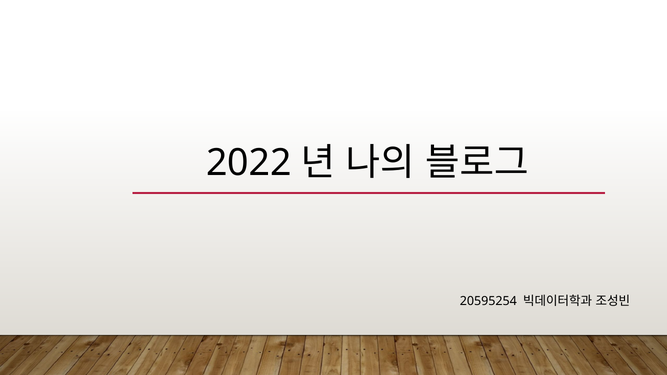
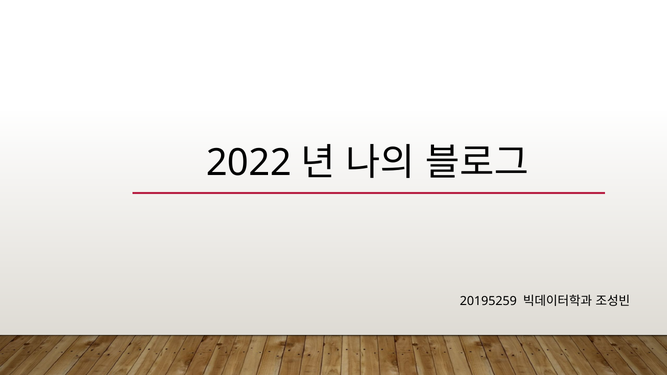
20595254: 20595254 -> 20195259 (488, 301)
